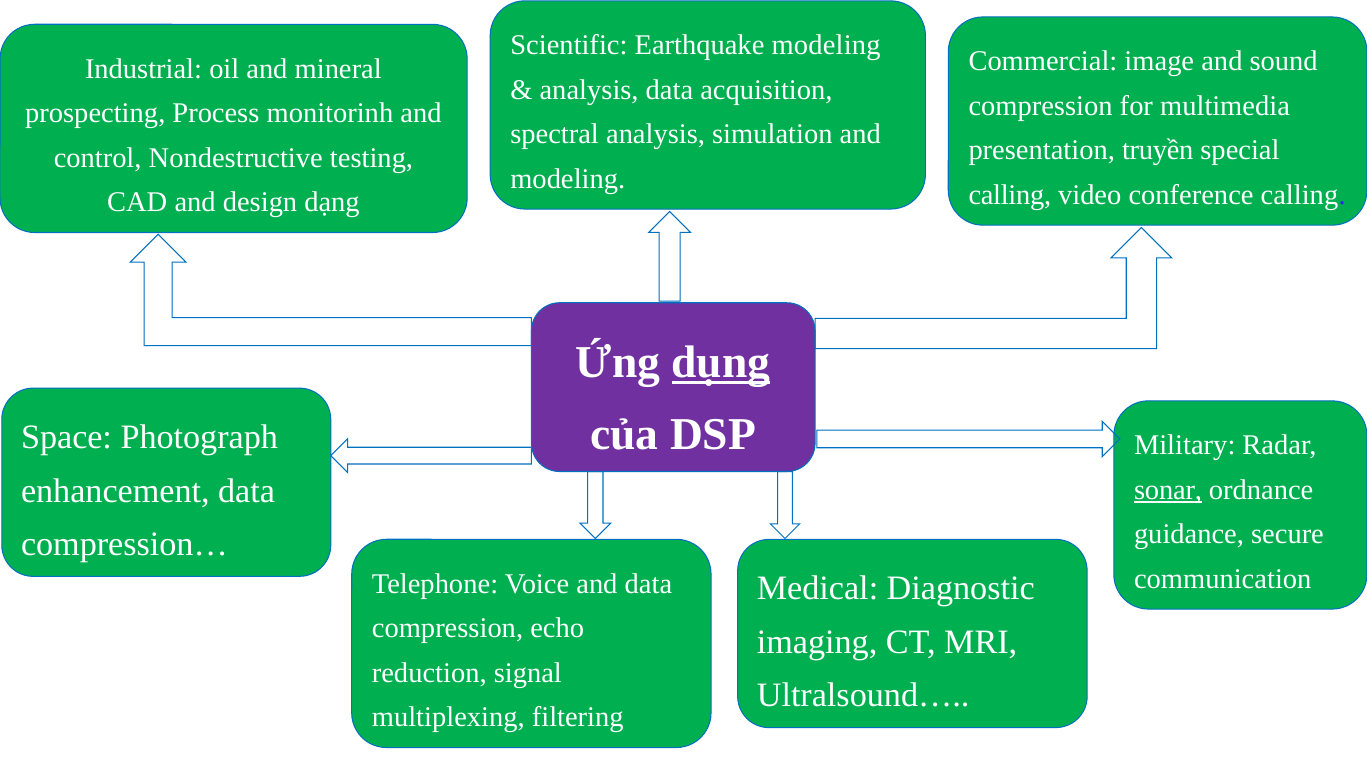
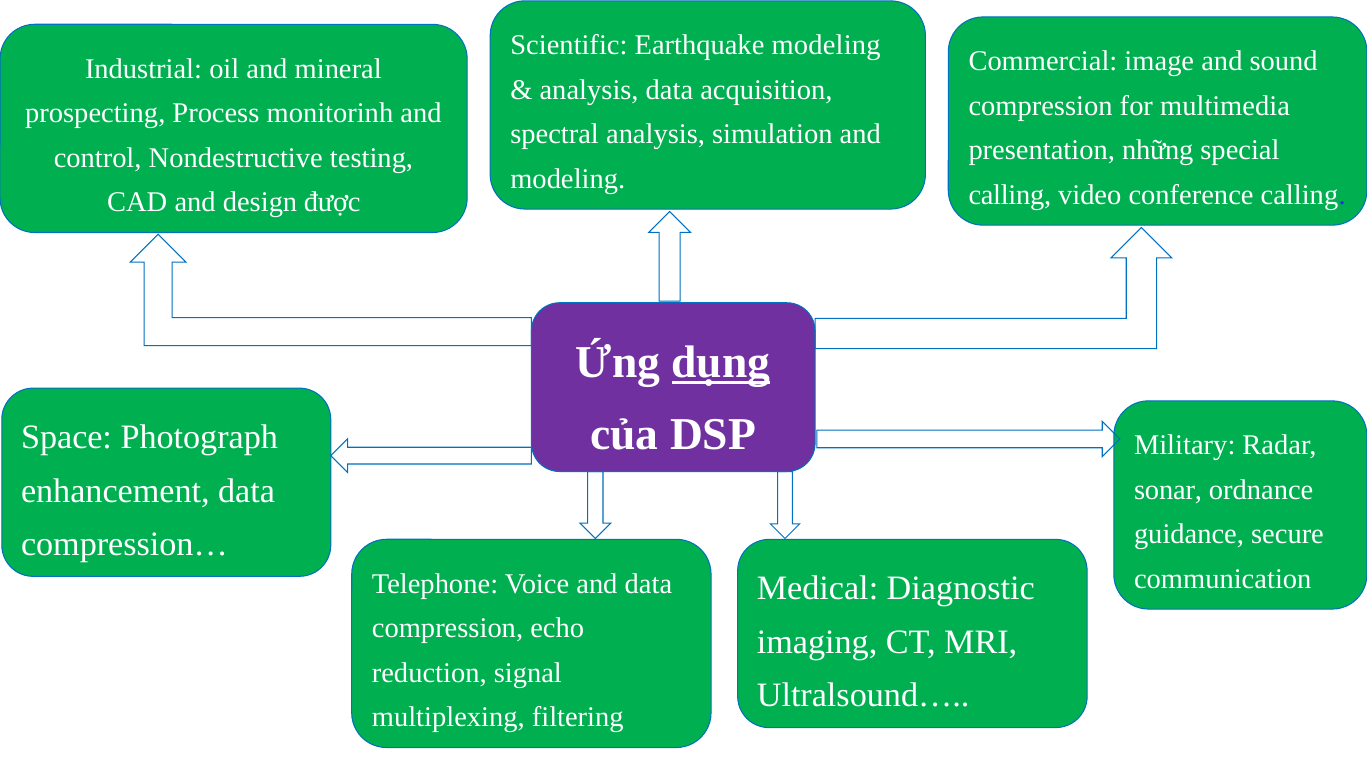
truyền: truyền -> những (1158, 150)
dạng: dạng -> được (332, 202)
sonar underline: present -> none (1168, 490)
